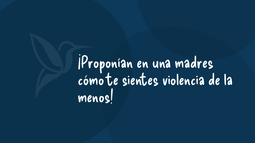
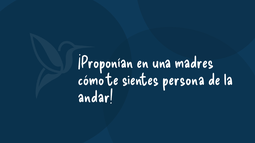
violencia: violencia -> persona (184, 80)
menos: menos -> andar (95, 97)
